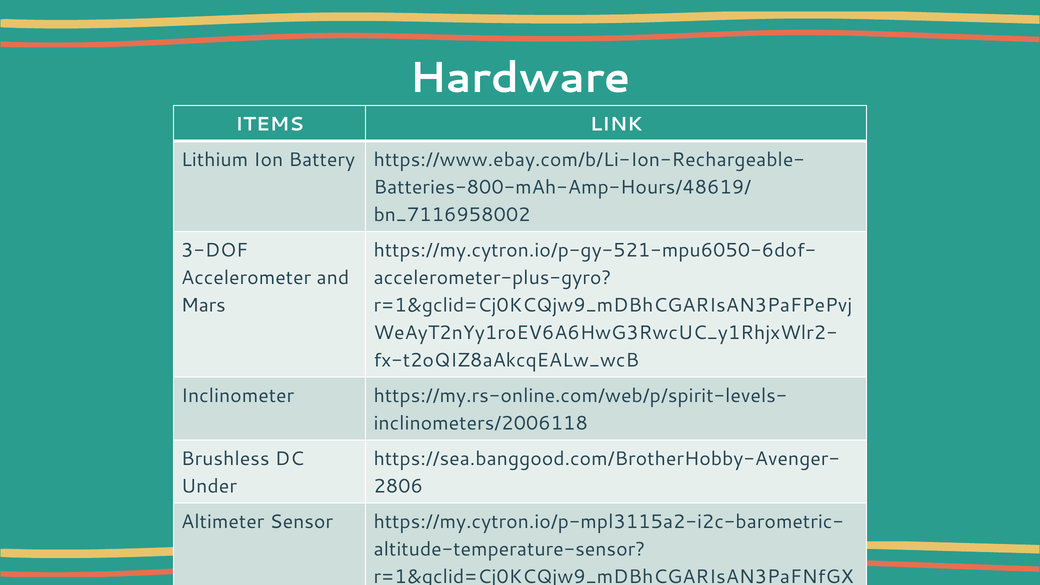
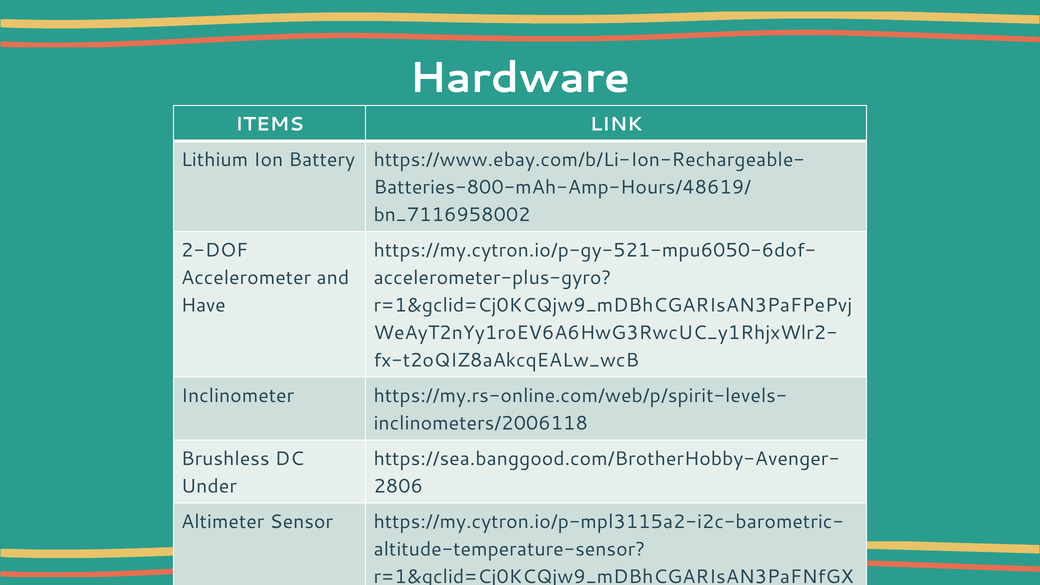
3-DOF: 3-DOF -> 2-DOF (215, 250)
Mars: Mars -> Have (203, 305)
